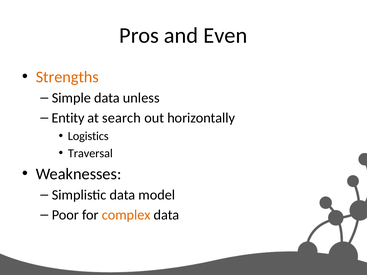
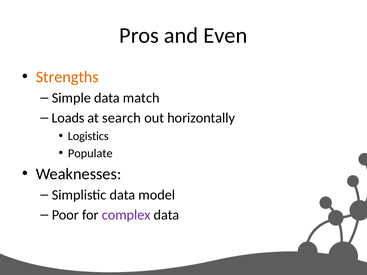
unless: unless -> match (141, 98)
Entity: Entity -> Loads (68, 118)
Traversal: Traversal -> Populate (90, 153)
complex colour: orange -> purple (126, 215)
